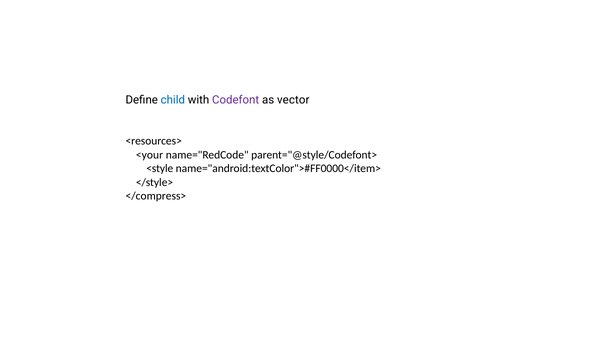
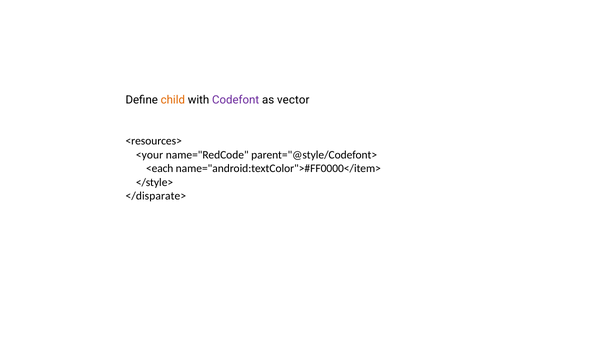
child colour: blue -> orange (173, 100)
<style: <style -> <each (160, 169)
</compress>: </compress> -> </disparate> (156, 196)
